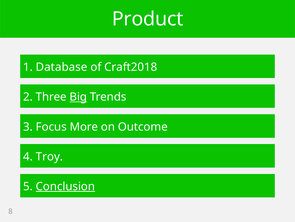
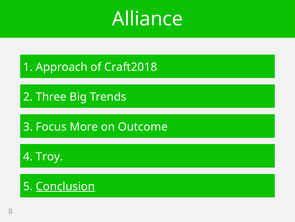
Product: Product -> Alliance (148, 19)
Database: Database -> Approach (62, 67)
Big underline: present -> none (78, 97)
